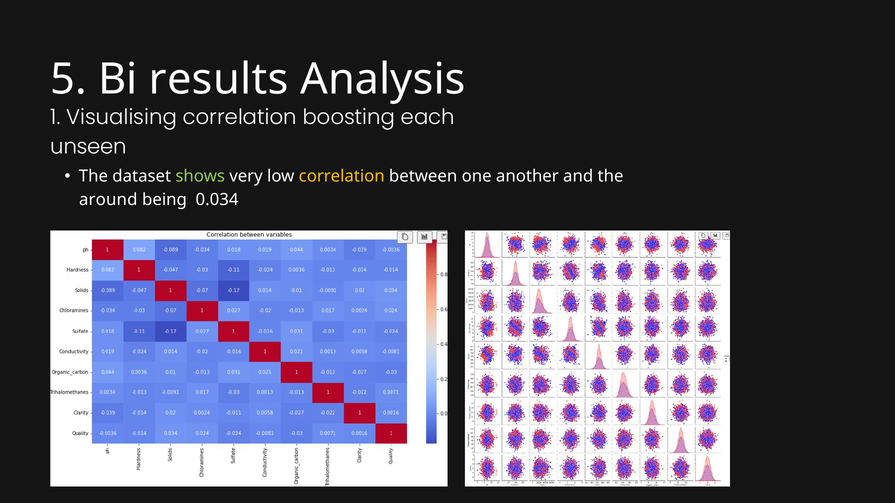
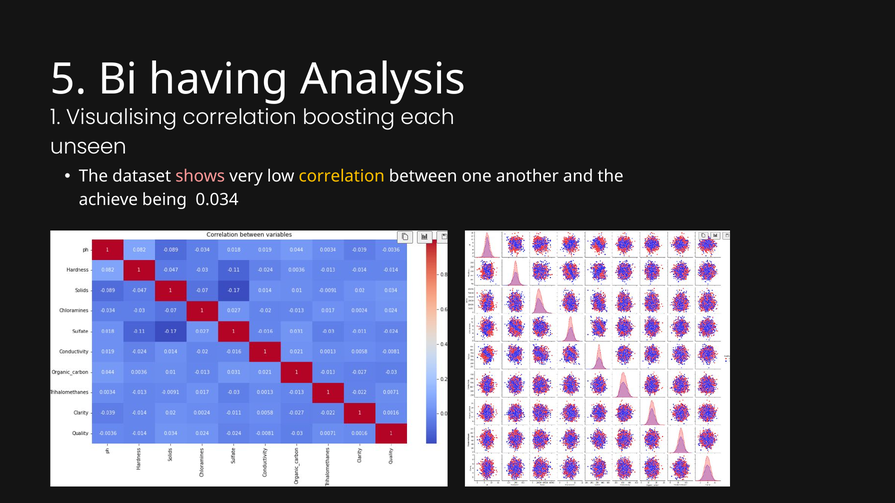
results: results -> having (219, 79)
shows colour: light green -> pink (200, 177)
around: around -> achieve (108, 200)
